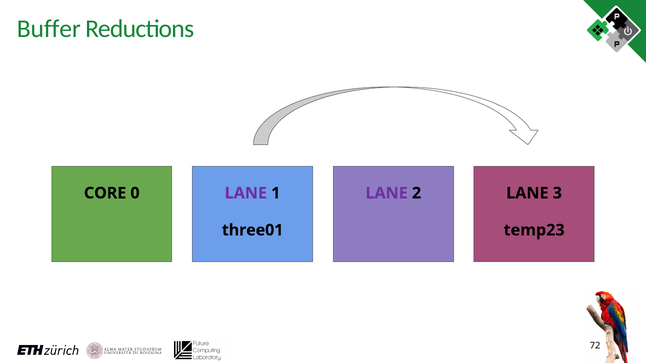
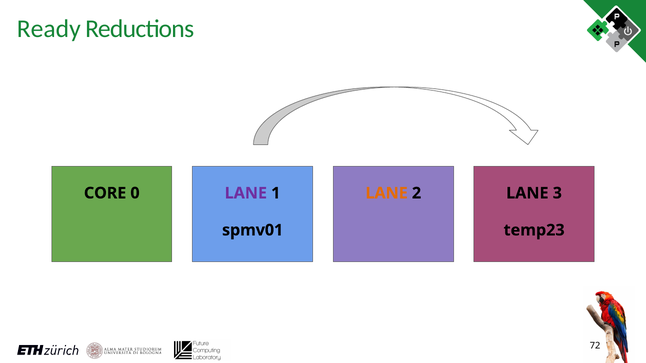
Buffer: Buffer -> Ready (49, 29)
LANE colour: purple -> orange (387, 193)
three01: three01 -> spmv01 (253, 230)
